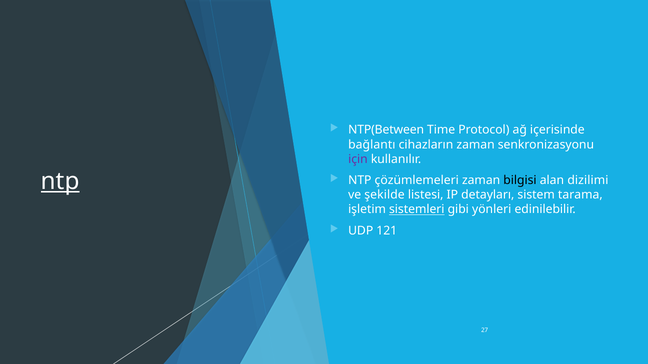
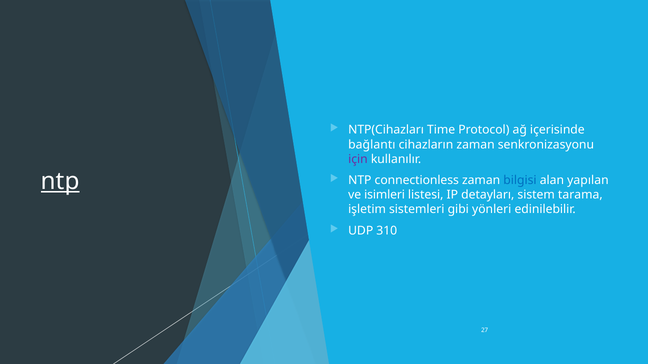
NTP(Between: NTP(Between -> NTP(Cihazları (386, 130)
çözümlemeleri: çözümlemeleri -> connectionless (417, 181)
bilgisi colour: black -> blue (520, 181)
dizilimi: dizilimi -> yapılan (588, 181)
şekilde: şekilde -> isimleri (385, 195)
sistemleri underline: present -> none (417, 210)
121: 121 -> 310 (387, 231)
